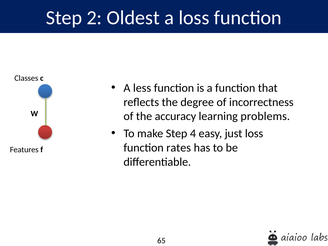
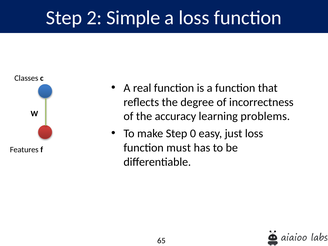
Oldest: Oldest -> Simple (133, 18)
less: less -> real (142, 88)
4: 4 -> 0 (193, 133)
rates: rates -> must (179, 148)
